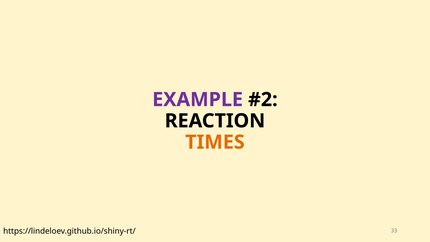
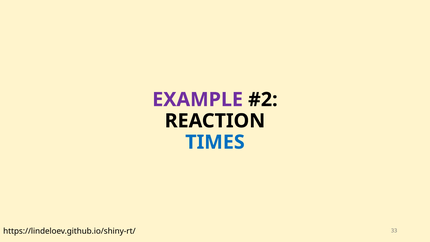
TIMES colour: orange -> blue (215, 142)
